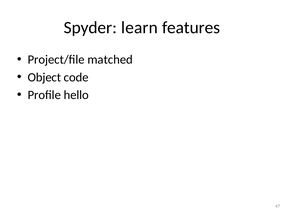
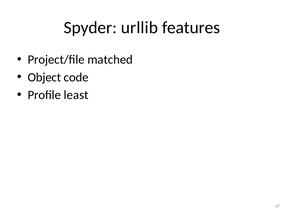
learn: learn -> urllib (139, 27)
hello: hello -> least (76, 95)
